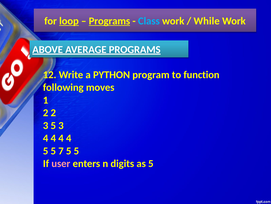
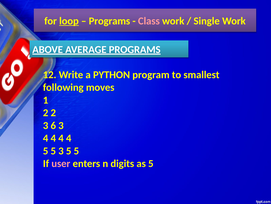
Programs underline: present -> none (109, 21)
Class colour: light blue -> pink (149, 21)
While: While -> Single (207, 21)
function: function -> smallest (201, 75)
3 5: 5 -> 6 (53, 125)
5 7: 7 -> 3 (61, 150)
